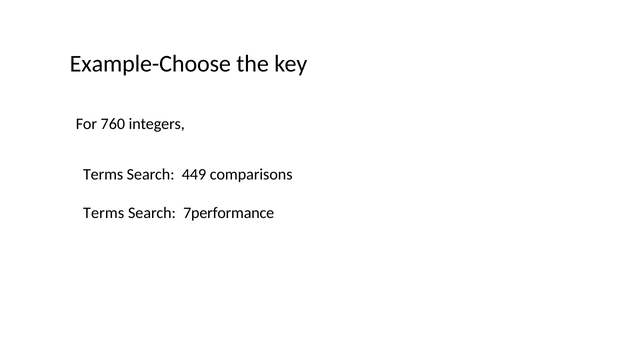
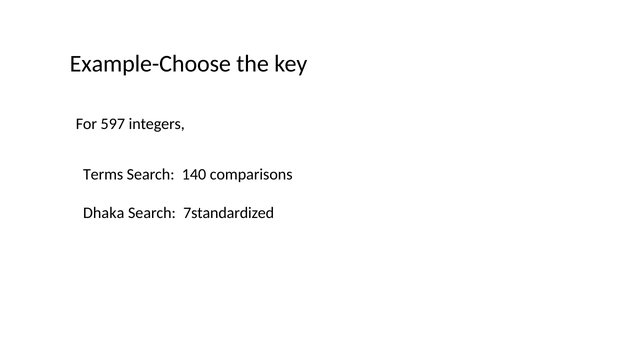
760: 760 -> 597 (113, 124)
449: 449 -> 140 (194, 174)
Terms: Terms -> Dhaka (104, 213)
7performance: 7performance -> 7standardized (229, 213)
